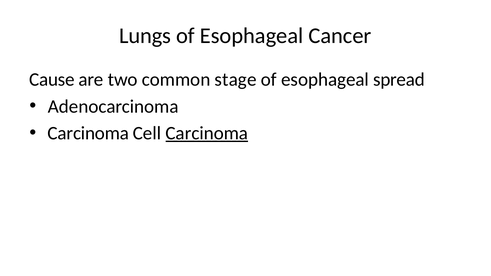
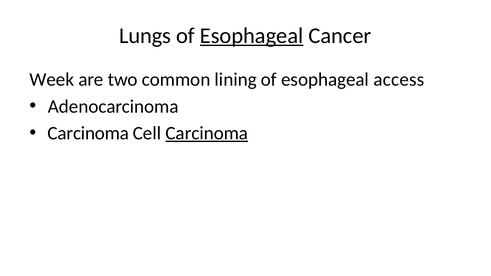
Esophageal underline: none -> present (252, 36)
Cause: Cause -> Week (52, 80)
stage: stage -> lining (236, 80)
spread: spread -> access (399, 80)
